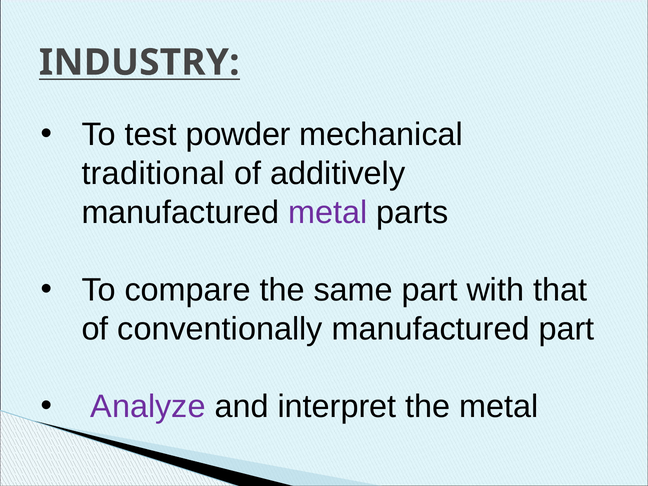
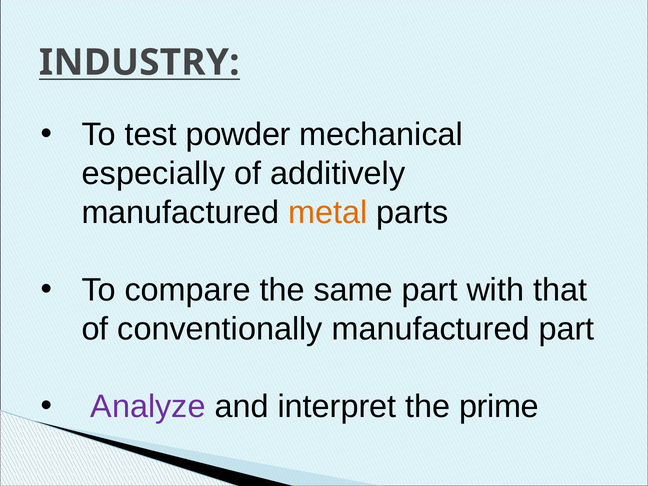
traditional: traditional -> especially (153, 173)
metal colour: purple -> orange (328, 212)
the metal: metal -> prime (499, 407)
